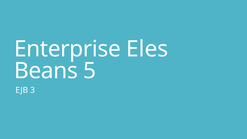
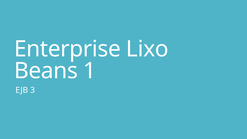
Eles: Eles -> Lixo (147, 49)
5: 5 -> 1 (90, 71)
